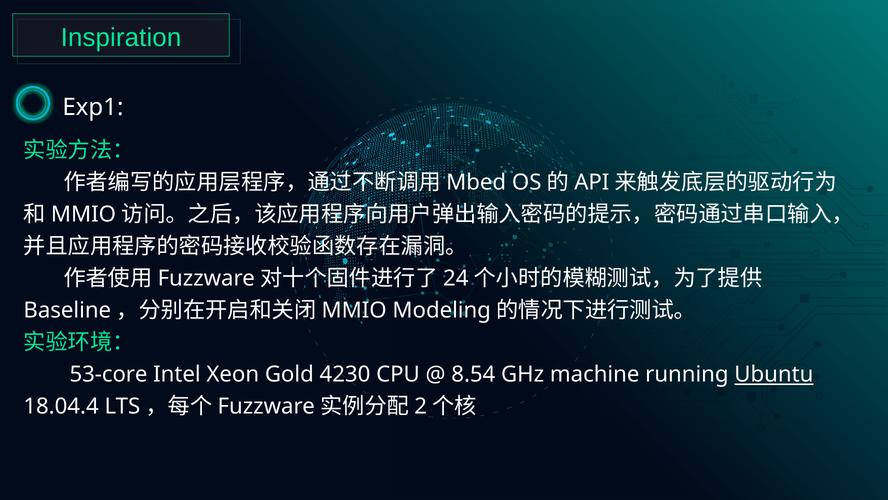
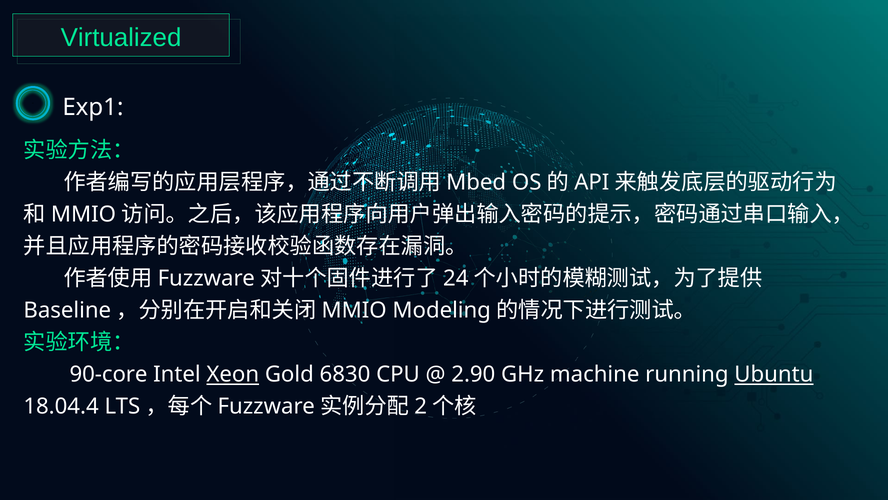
Inspiration: Inspiration -> Virtualized (121, 38)
53-core: 53-core -> 90-core (109, 374)
Xeon underline: none -> present (233, 374)
4230: 4230 -> 6830 (345, 374)
8.54: 8.54 -> 2.90 (473, 374)
